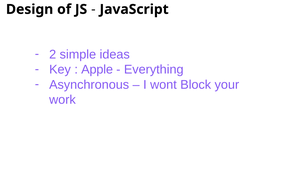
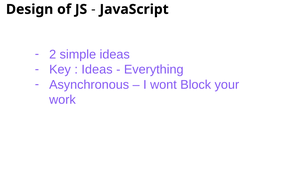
Apple: Apple -> Ideas (97, 70)
